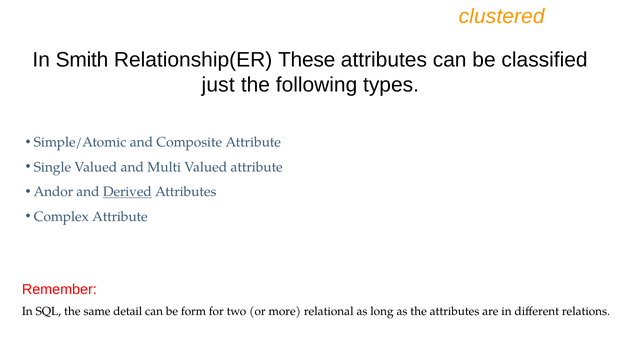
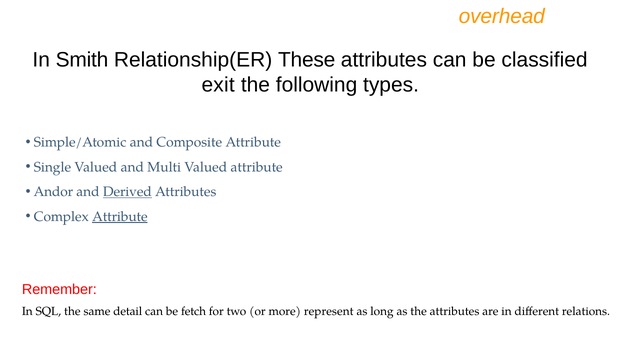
clustered: clustered -> overhead (502, 16)
just: just -> exit (218, 85)
Attribute underline: none -> present (120, 217)
form: form -> fetch (194, 311)
relational: relational -> represent (329, 311)
